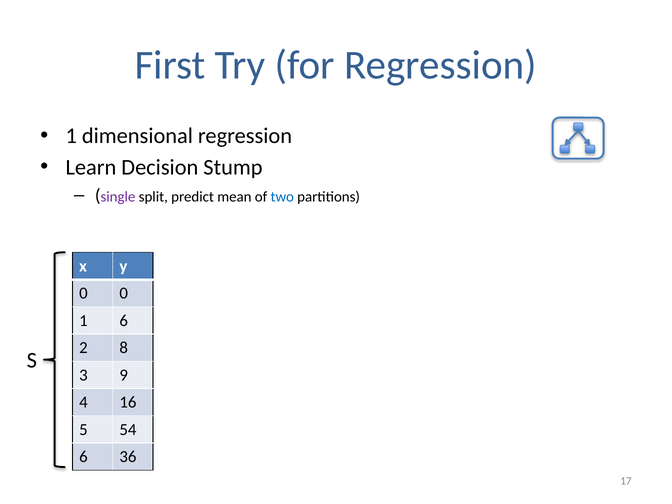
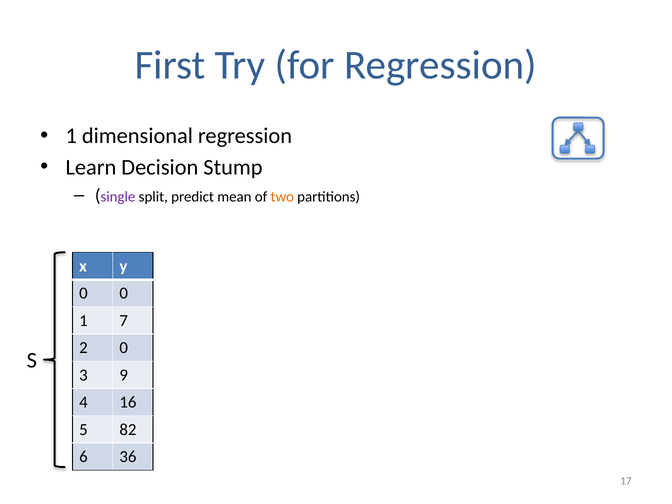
two colour: blue -> orange (282, 197)
1 6: 6 -> 7 (124, 321)
2 8: 8 -> 0 (124, 348)
54: 54 -> 82 (128, 430)
